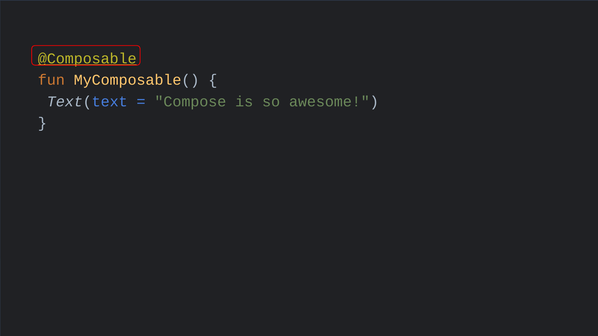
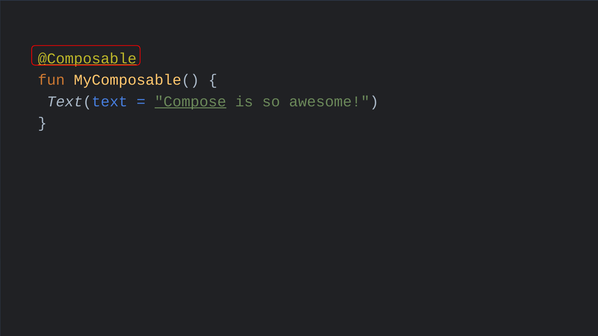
Compose underline: none -> present (190, 102)
